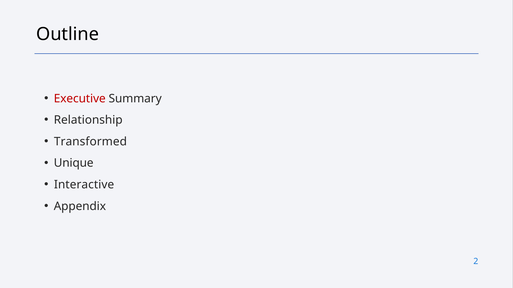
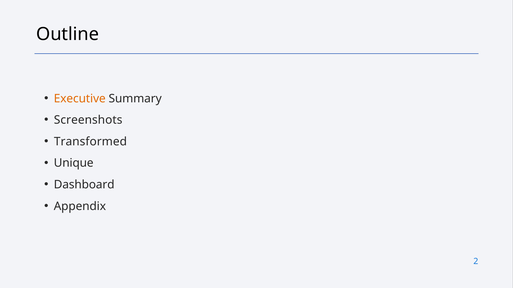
Executive colour: red -> orange (80, 99)
Relationship: Relationship -> Screenshots (88, 120)
Interactive: Interactive -> Dashboard (84, 185)
